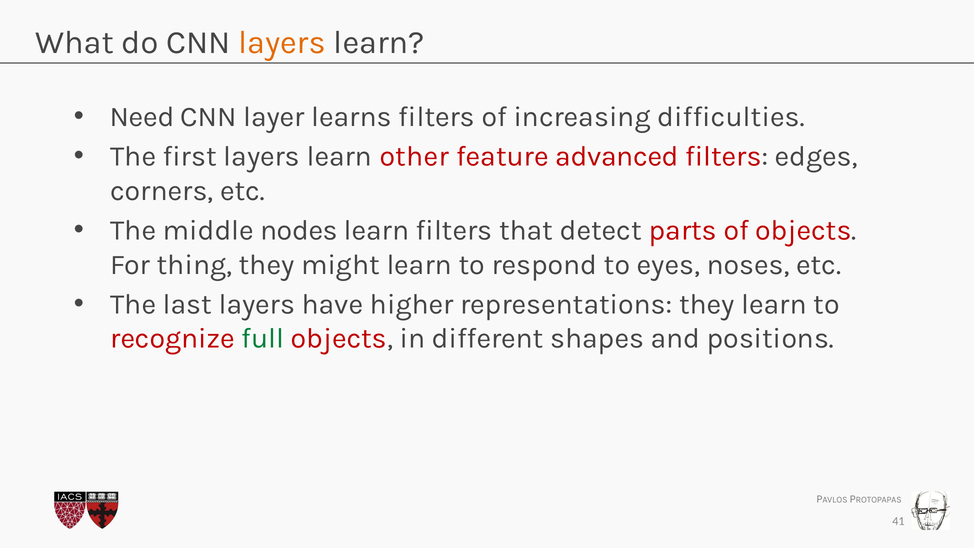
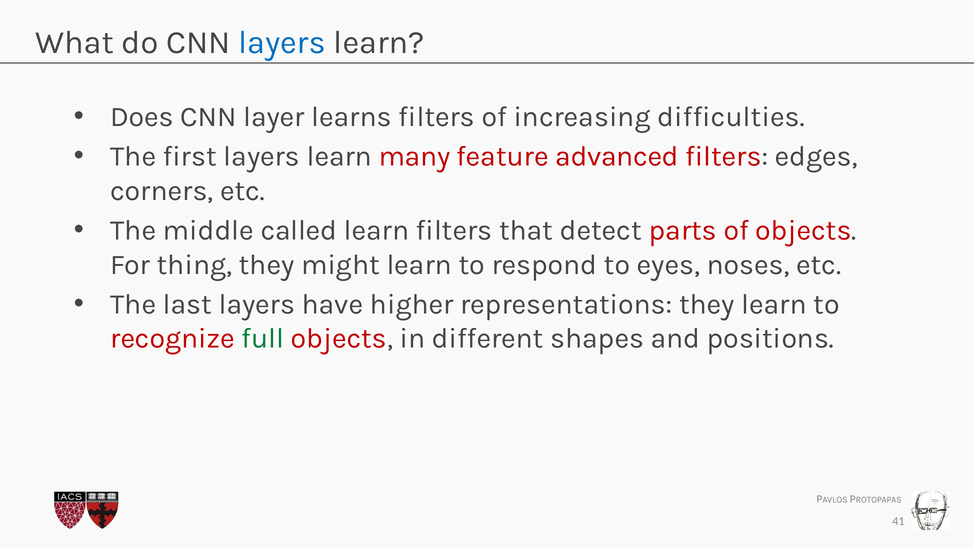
layers colour: orange -> blue (282, 43)
Need: Need -> Does (142, 117)
other: other -> many (414, 157)
nodes: nodes -> called (299, 230)
